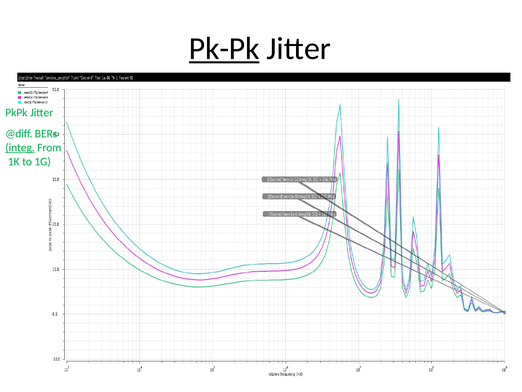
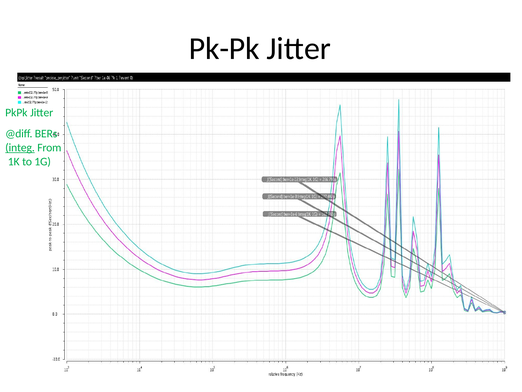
Pk-Pk underline: present -> none (224, 48)
